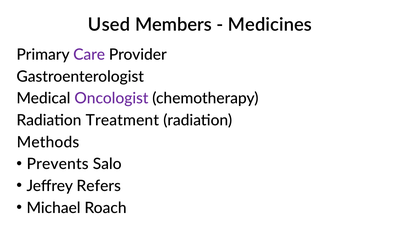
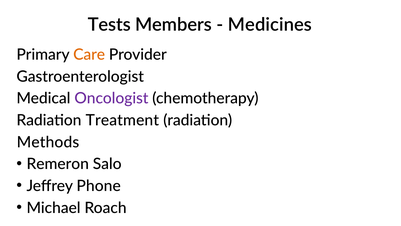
Used: Used -> Tests (109, 25)
Care colour: purple -> orange (89, 55)
Prevents: Prevents -> Remeron (58, 164)
Refers: Refers -> Phone (99, 186)
